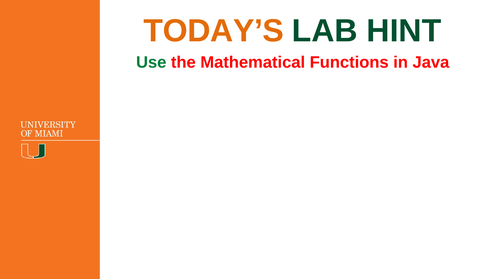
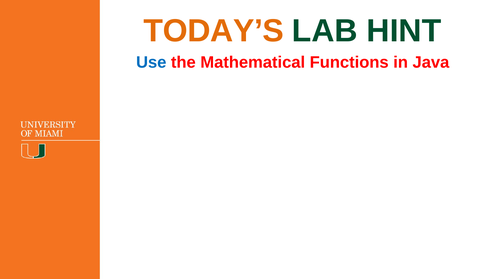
Use colour: green -> blue (151, 62)
